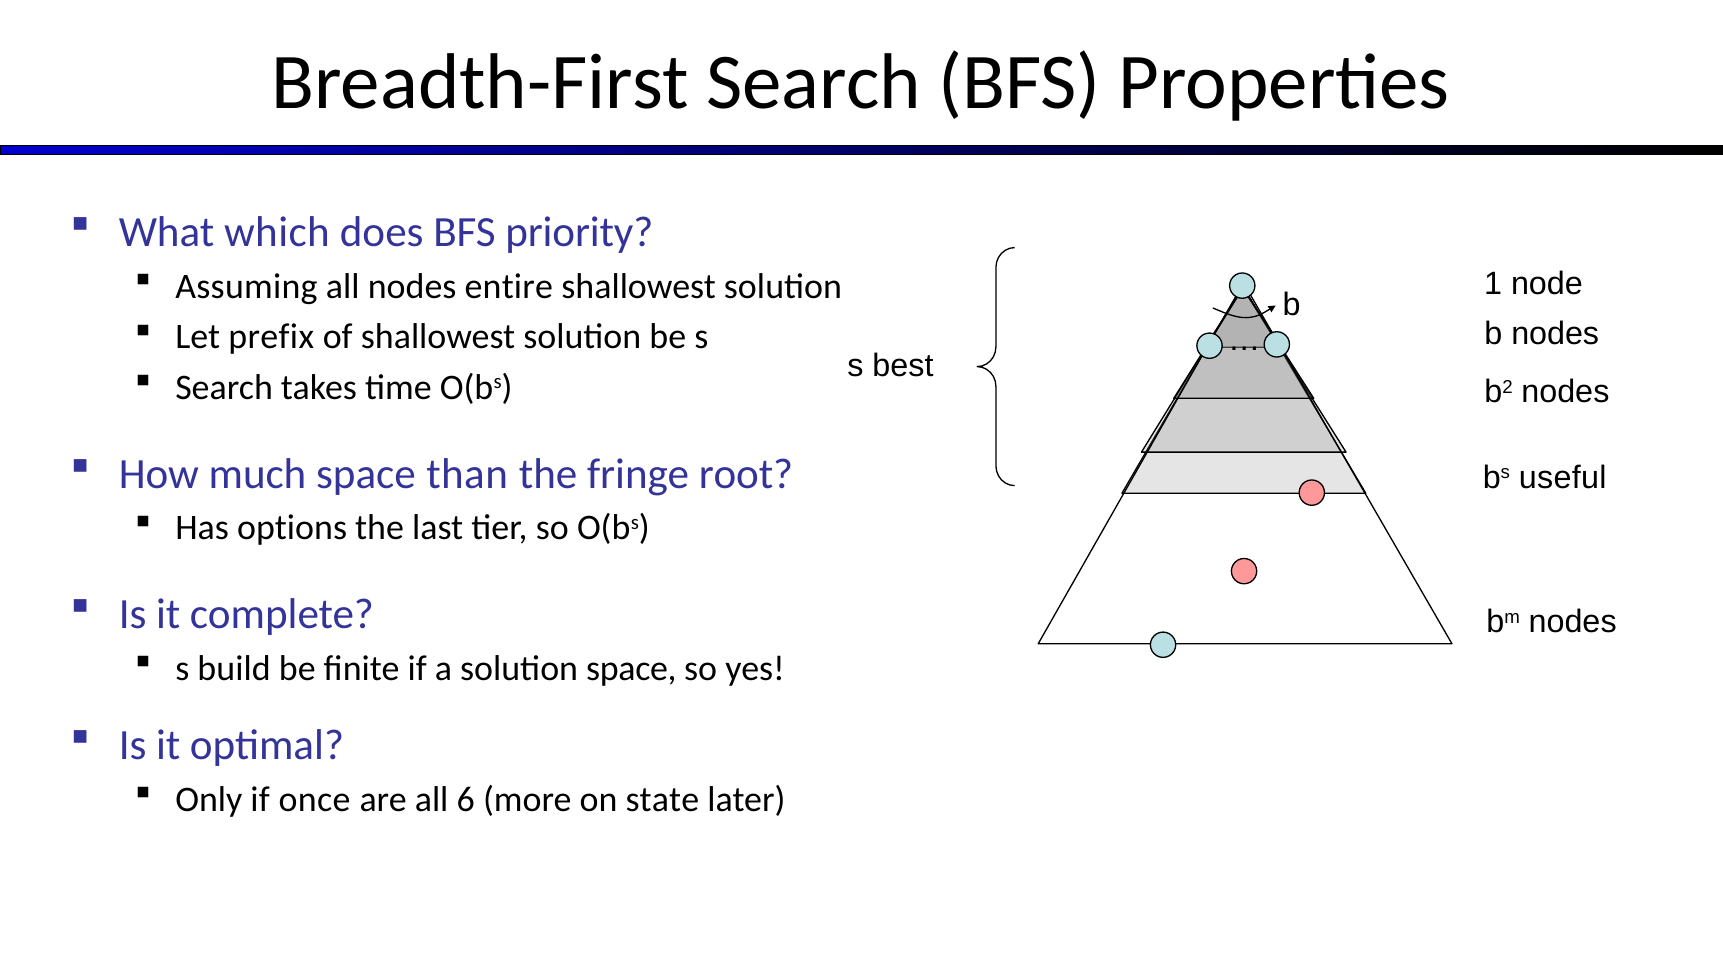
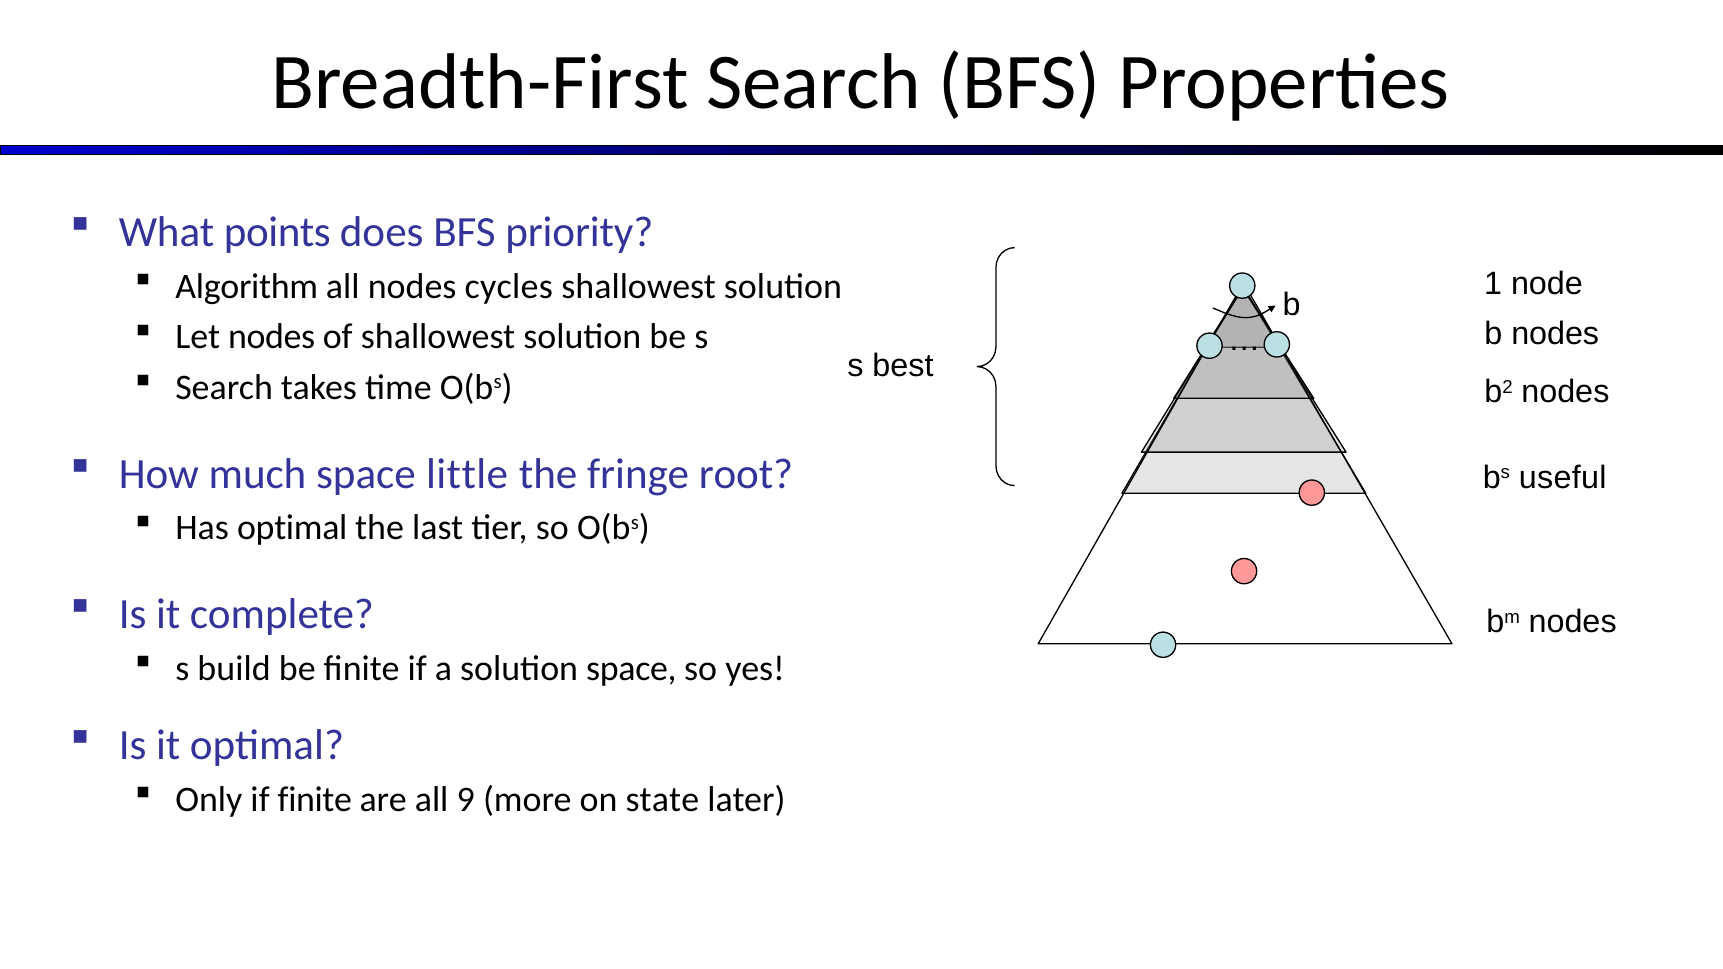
which: which -> points (277, 233)
Assuming: Assuming -> Algorithm (247, 287)
entire: entire -> cycles (509, 287)
Let prefix: prefix -> nodes (272, 337)
than: than -> little (467, 474)
Has options: options -> optimal (292, 528)
if once: once -> finite (315, 799)
6: 6 -> 9 (466, 799)
